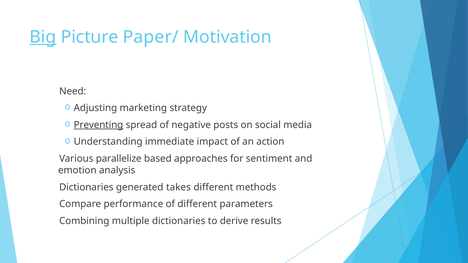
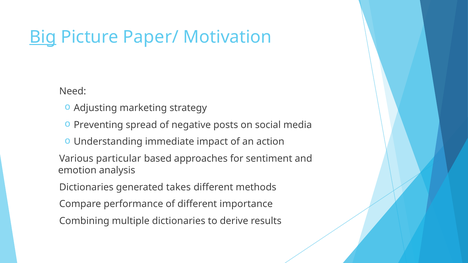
Preventing underline: present -> none (98, 125)
parallelize: parallelize -> particular (119, 159)
parameters: parameters -> importance (246, 204)
